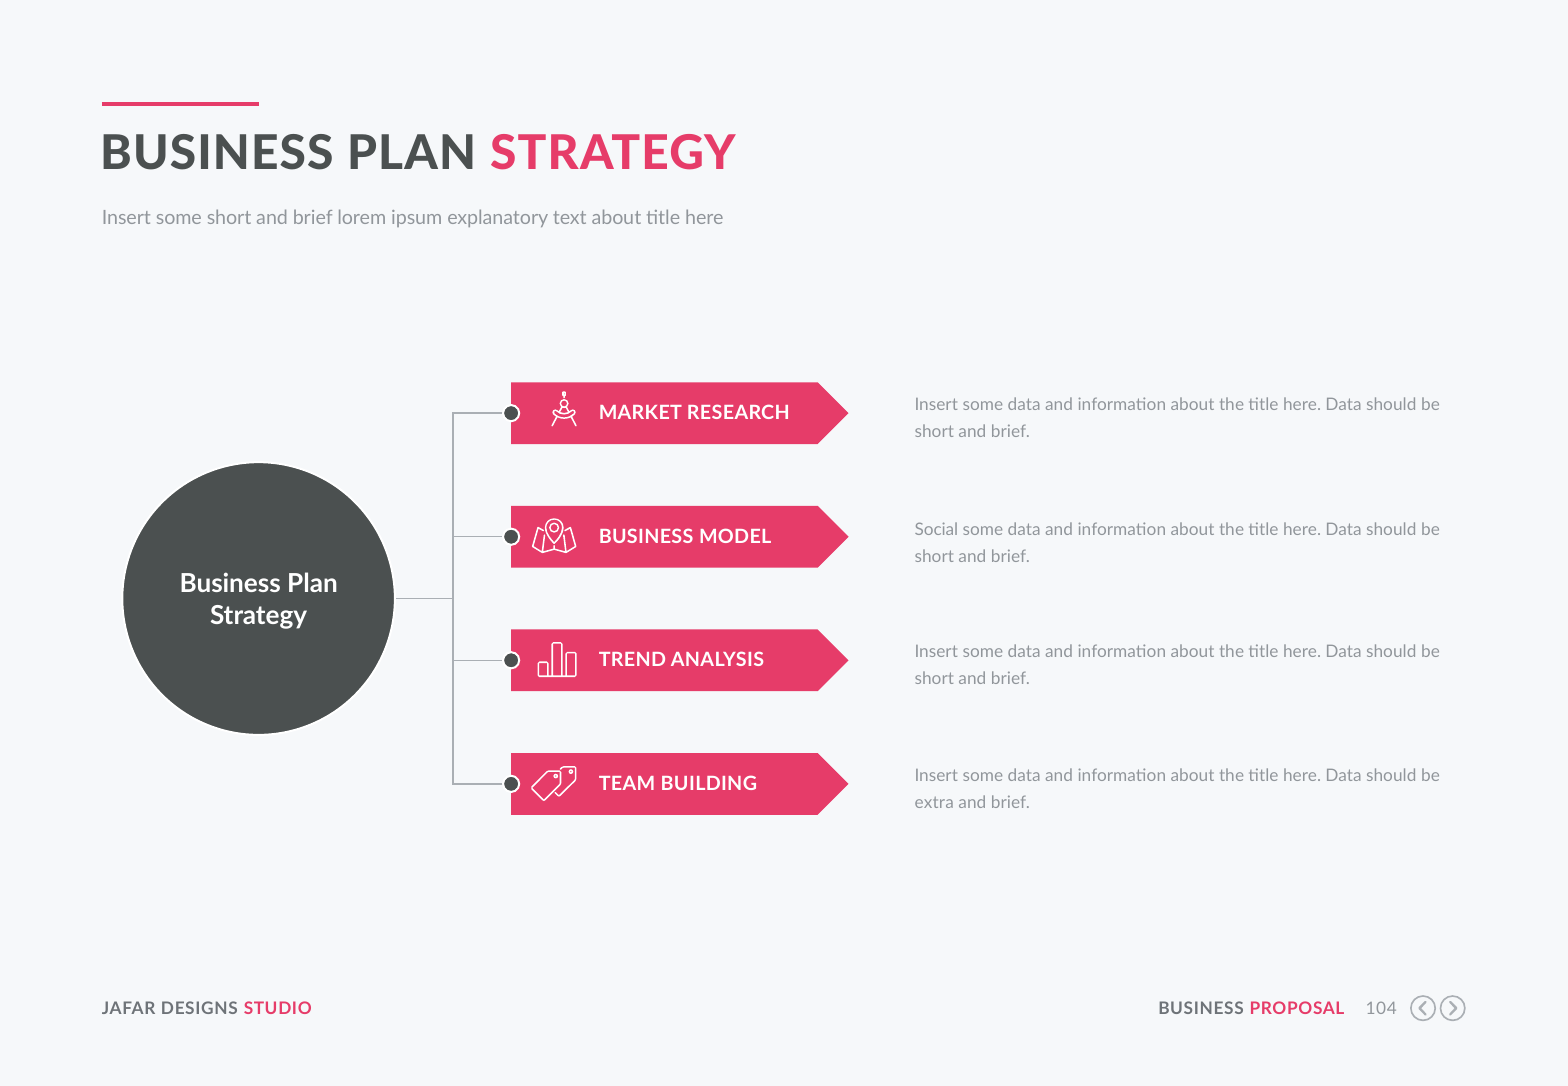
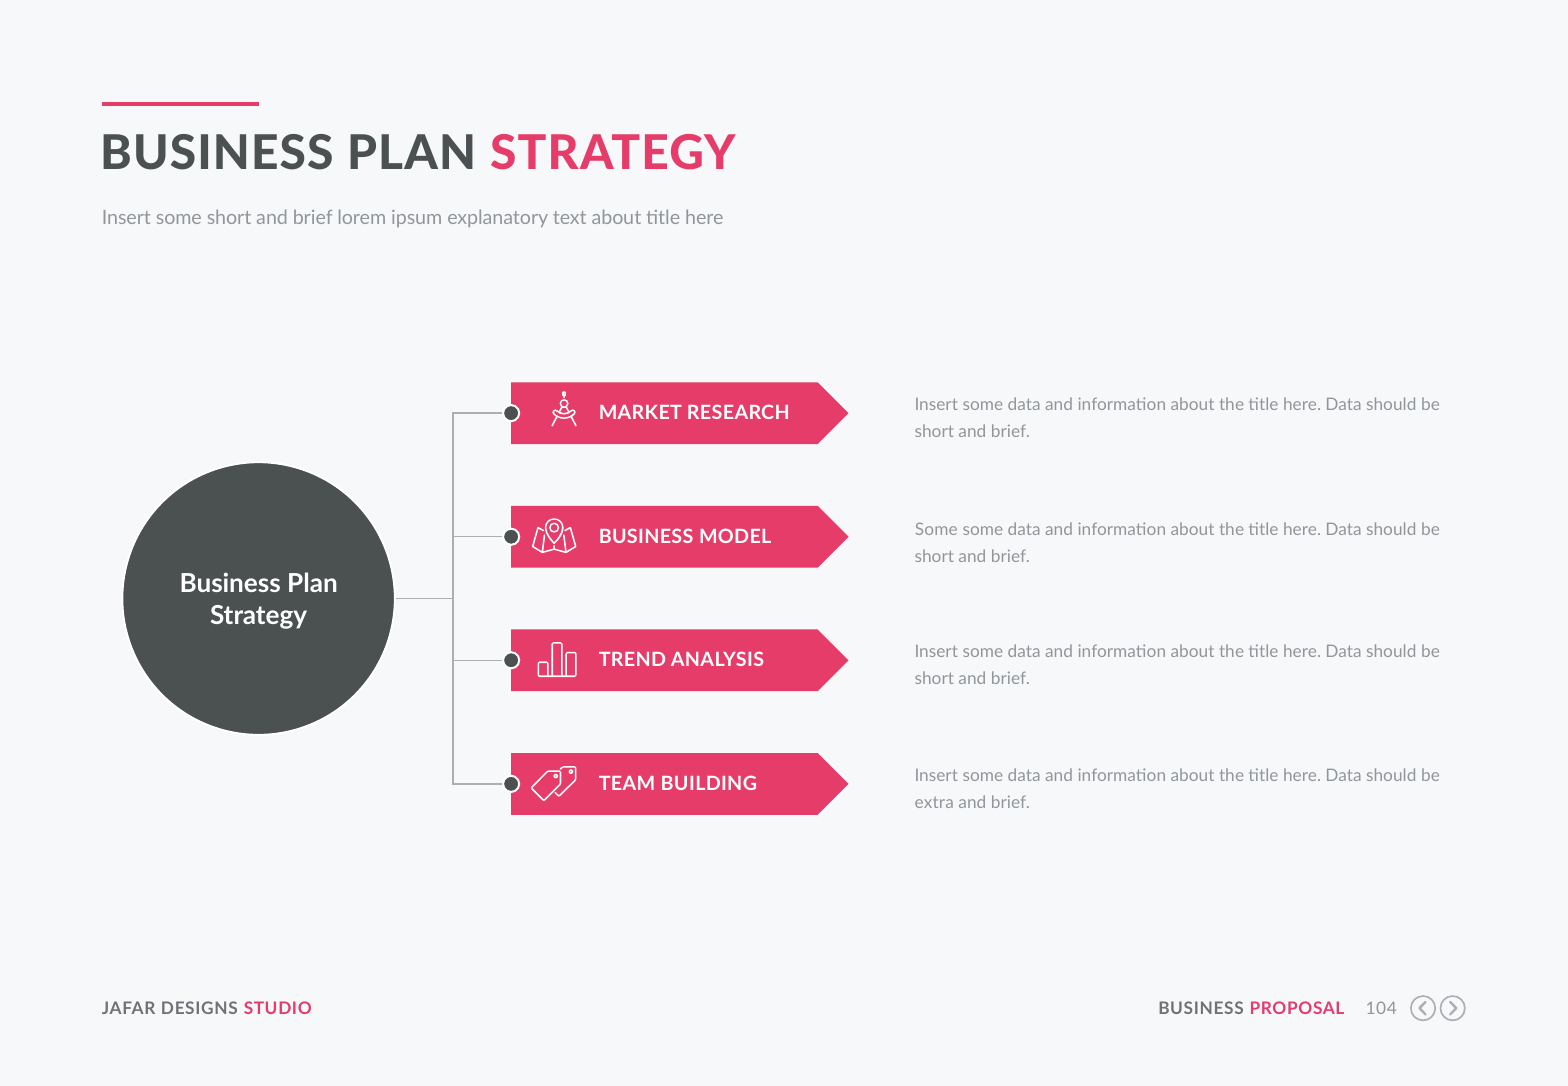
Social: Social -> Some (936, 529)
